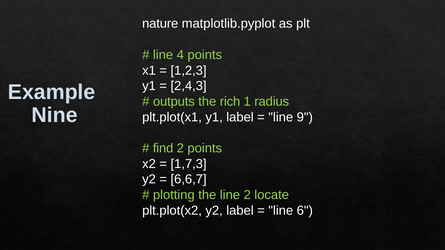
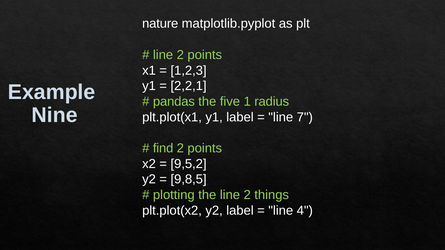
4: 4 -> 2 (180, 55)
2,4,3: 2,4,3 -> 2,2,1 (189, 86)
outputs: outputs -> pandas (174, 102)
rich: rich -> five (230, 102)
9: 9 -> 7 (305, 117)
1,7,3: 1,7,3 -> 9,5,2 (189, 164)
6,6,7: 6,6,7 -> 9,8,5 (189, 180)
locate: locate -> things (272, 195)
6: 6 -> 4 (305, 211)
